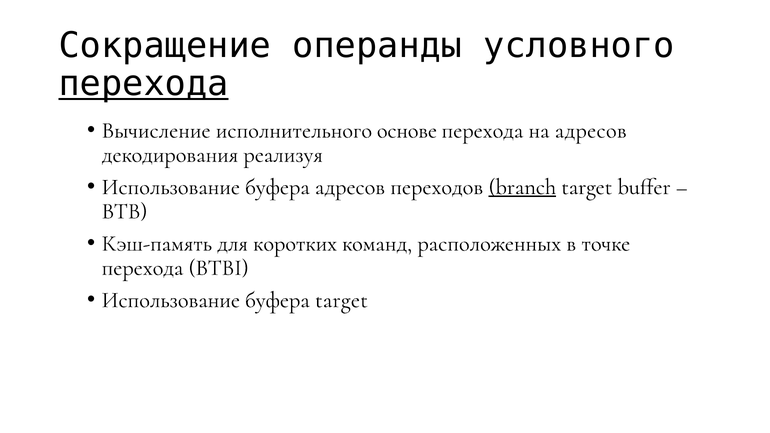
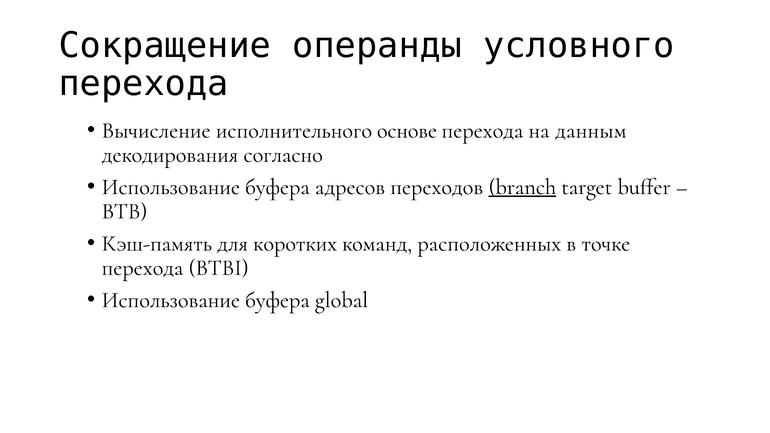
перехода underline: present -> none (144, 84)
на адресов: адресов -> данным (591, 130)
реализуя: реализуя -> согласно (283, 154)
буфера target: target -> global (342, 300)
